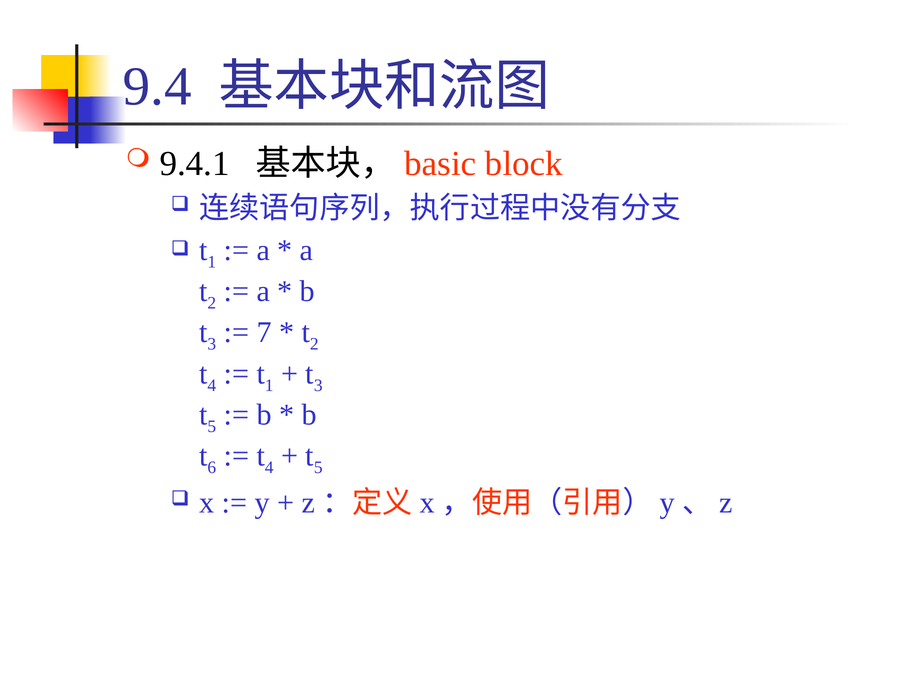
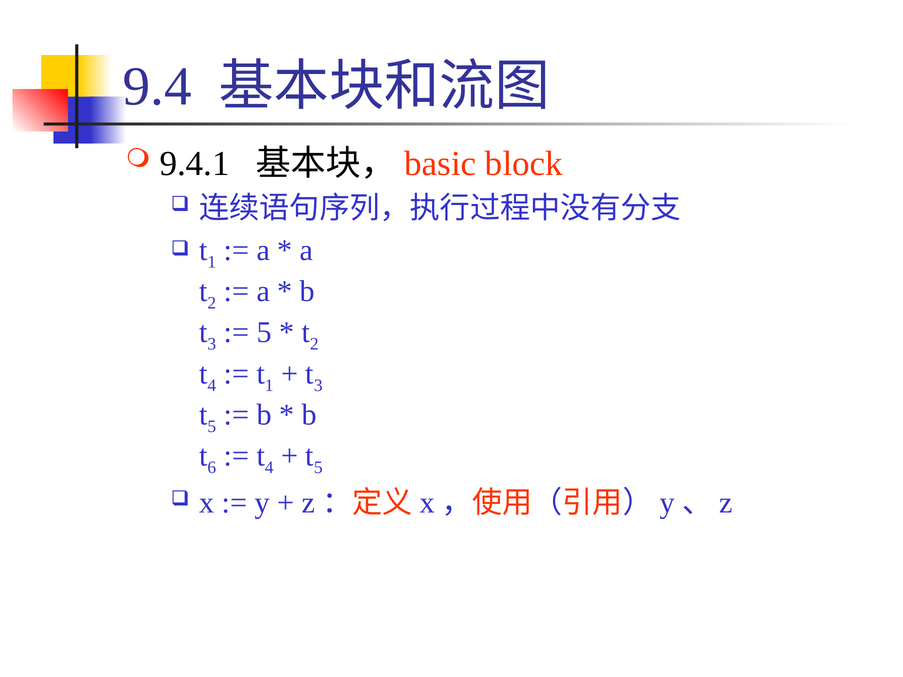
7: 7 -> 5 (264, 333)
